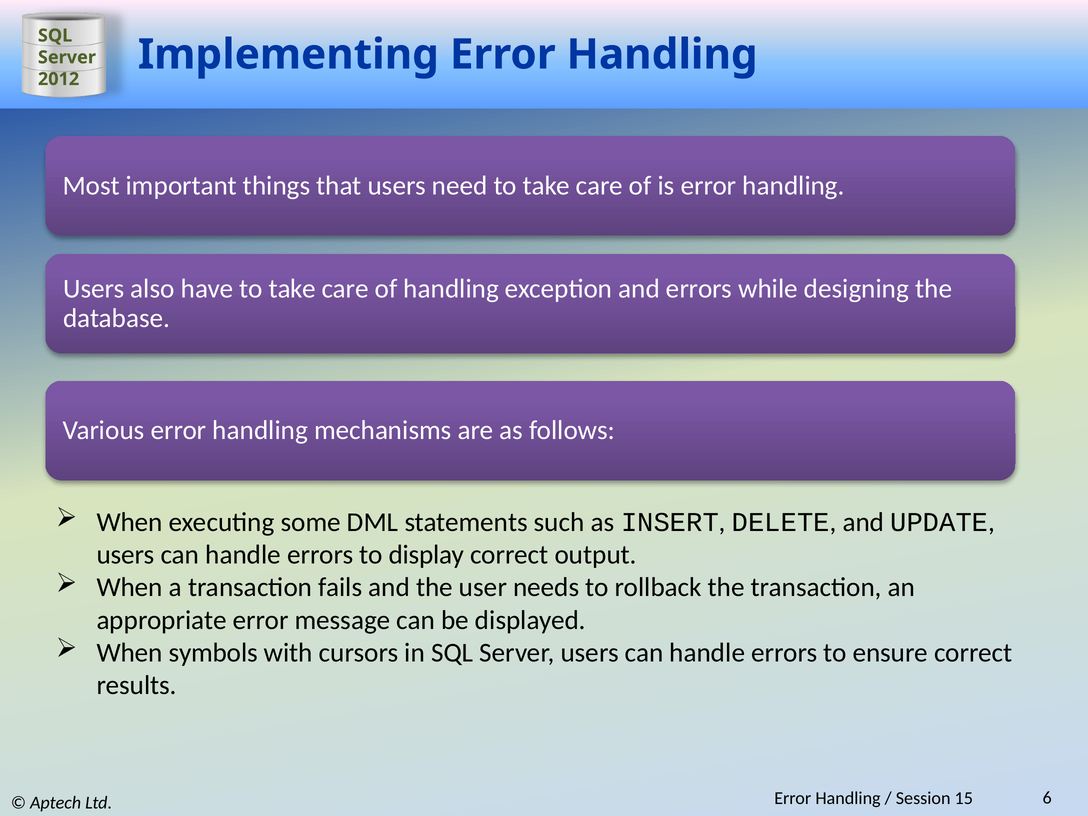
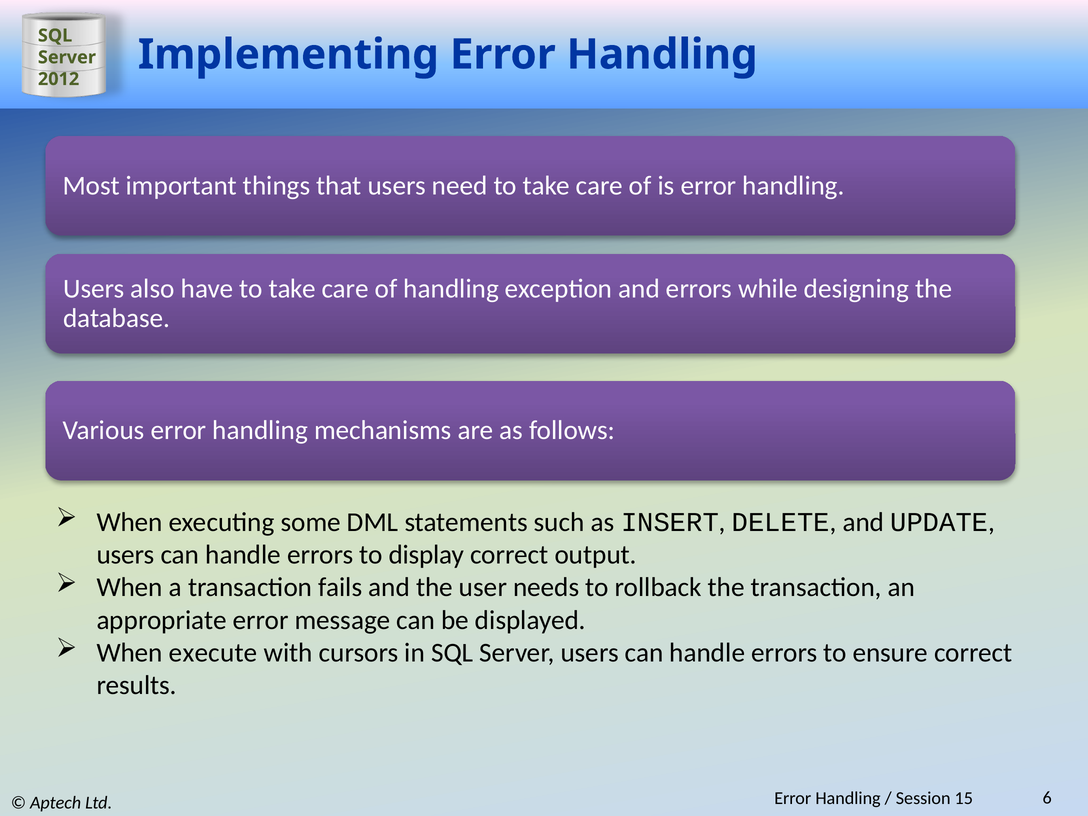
symbols: symbols -> execute (213, 653)
